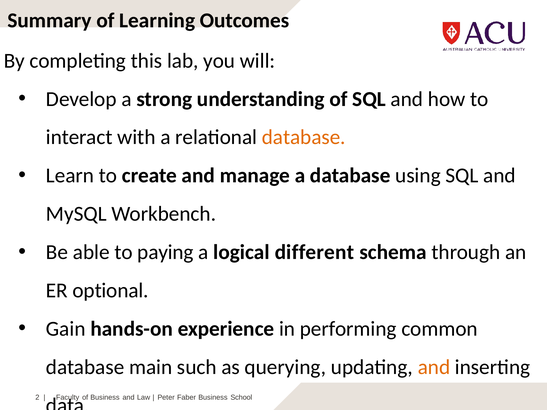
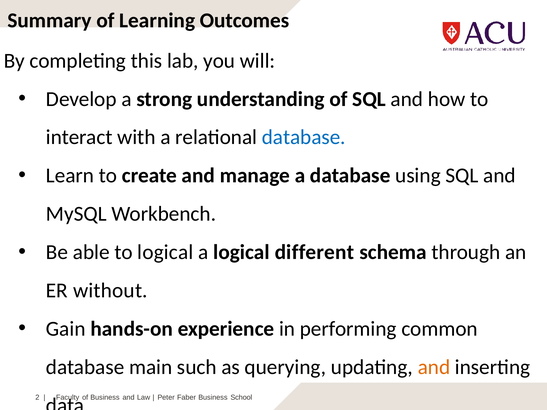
database colour: orange -> blue (304, 137)
to paying: paying -> logical (165, 252)
optional: optional -> without (110, 291)
